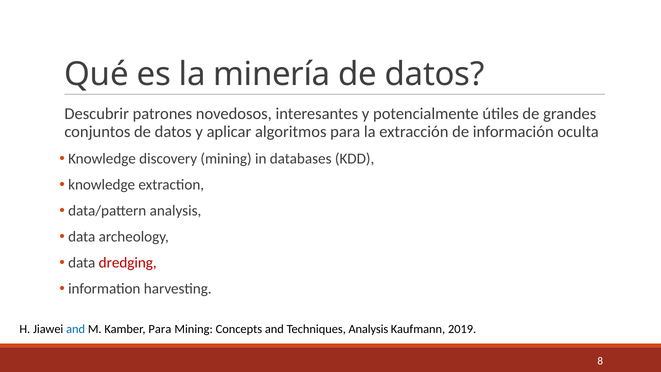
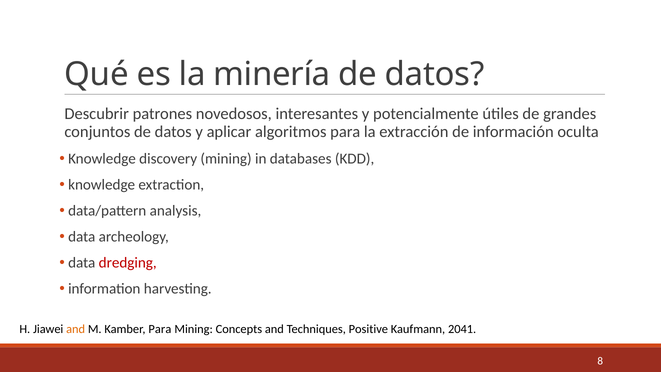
and colour: blue -> orange (76, 329)
Techniques Analysis: Analysis -> Positive (368, 329)
2019: 2019 -> 2041 (462, 329)
